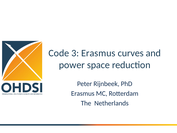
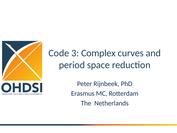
3 Erasmus: Erasmus -> Complex (98, 53)
power: power -> period (72, 65)
